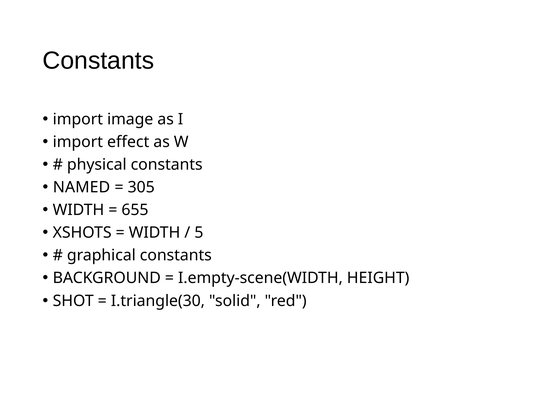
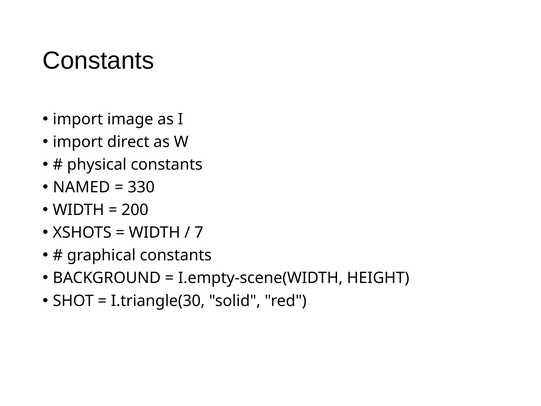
effect: effect -> direct (128, 142)
305: 305 -> 330 (141, 187)
655: 655 -> 200 (135, 210)
5: 5 -> 7 (199, 233)
